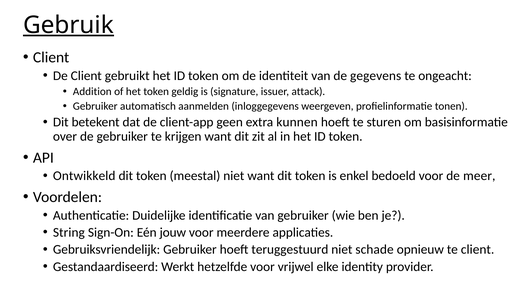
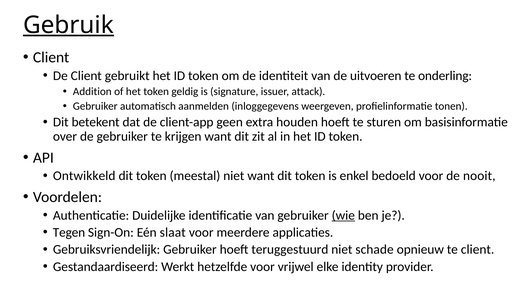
gegevens: gegevens -> uitvoeren (376, 76)
ongeacht: ongeacht -> onderling (445, 76)
kunnen: kunnen -> houden (297, 122)
meer: meer -> nooit (479, 176)
wie underline: none -> present (343, 215)
String: String -> Tegen (69, 233)
jouw: jouw -> slaat (173, 233)
